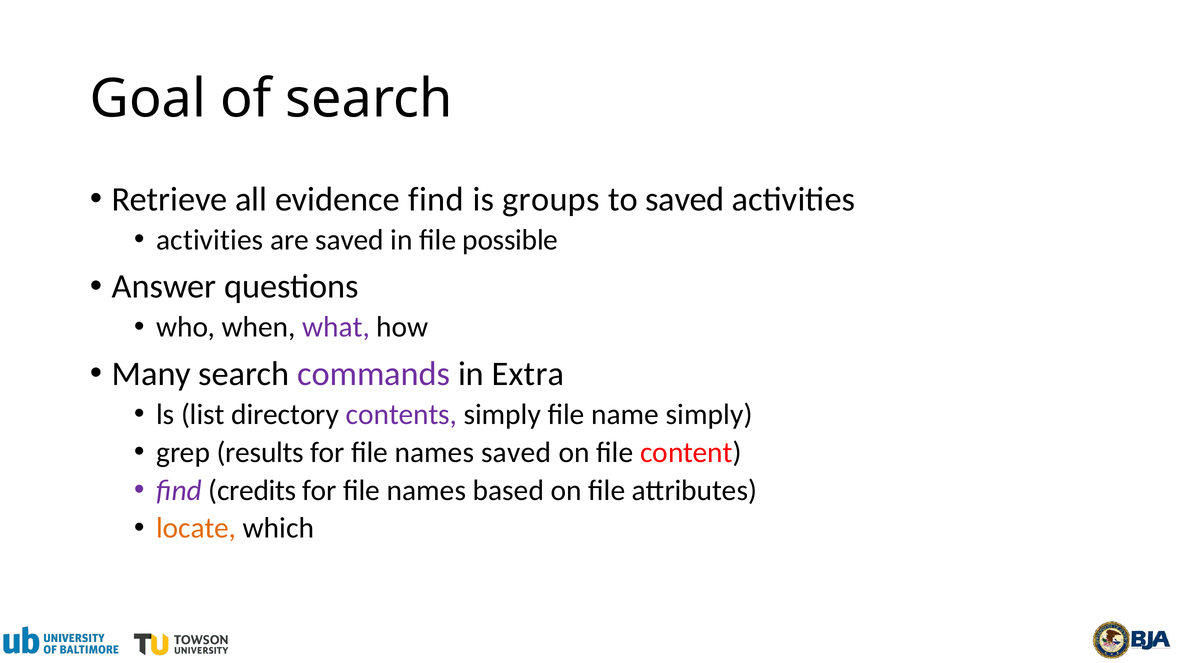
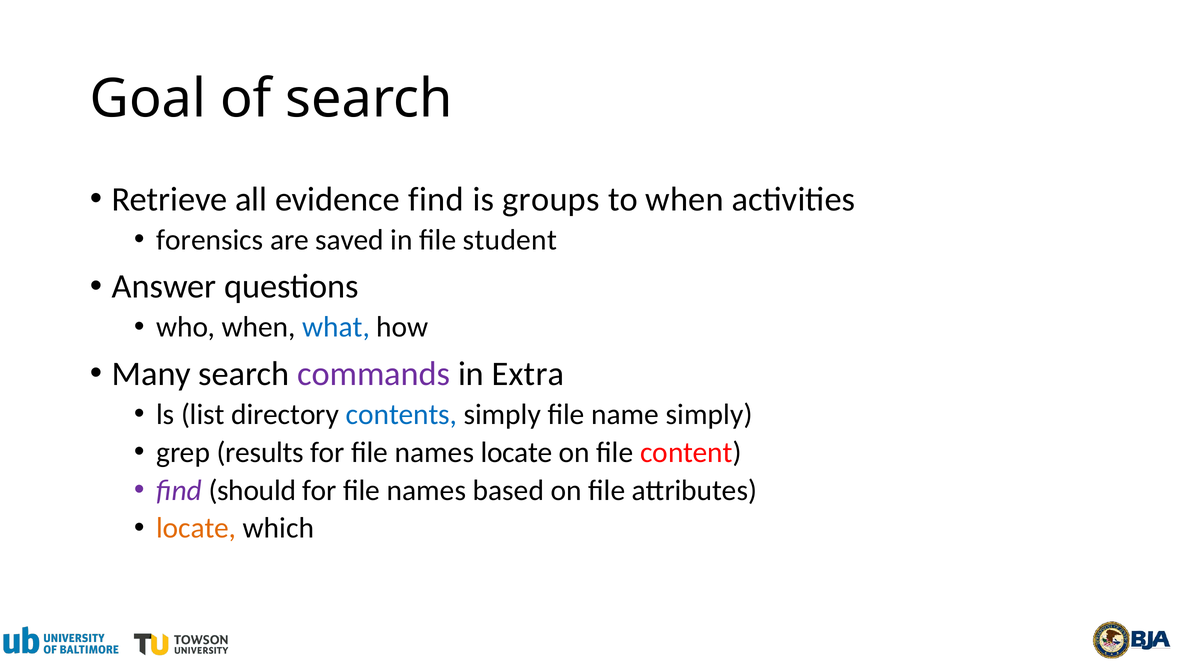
to saved: saved -> when (685, 199)
activities: activities -> forensics (210, 240)
possible: possible -> student (510, 240)
what colour: purple -> blue (336, 327)
contents colour: purple -> blue (402, 415)
names saved: saved -> locate (516, 452)
credits: credits -> should (252, 490)
